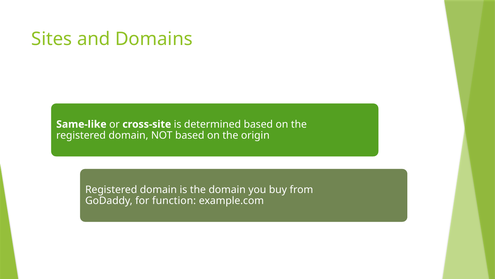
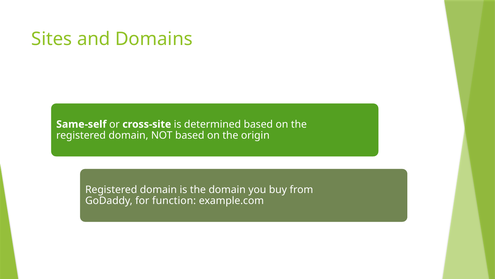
Same-like: Same-like -> Same-self (81, 124)
